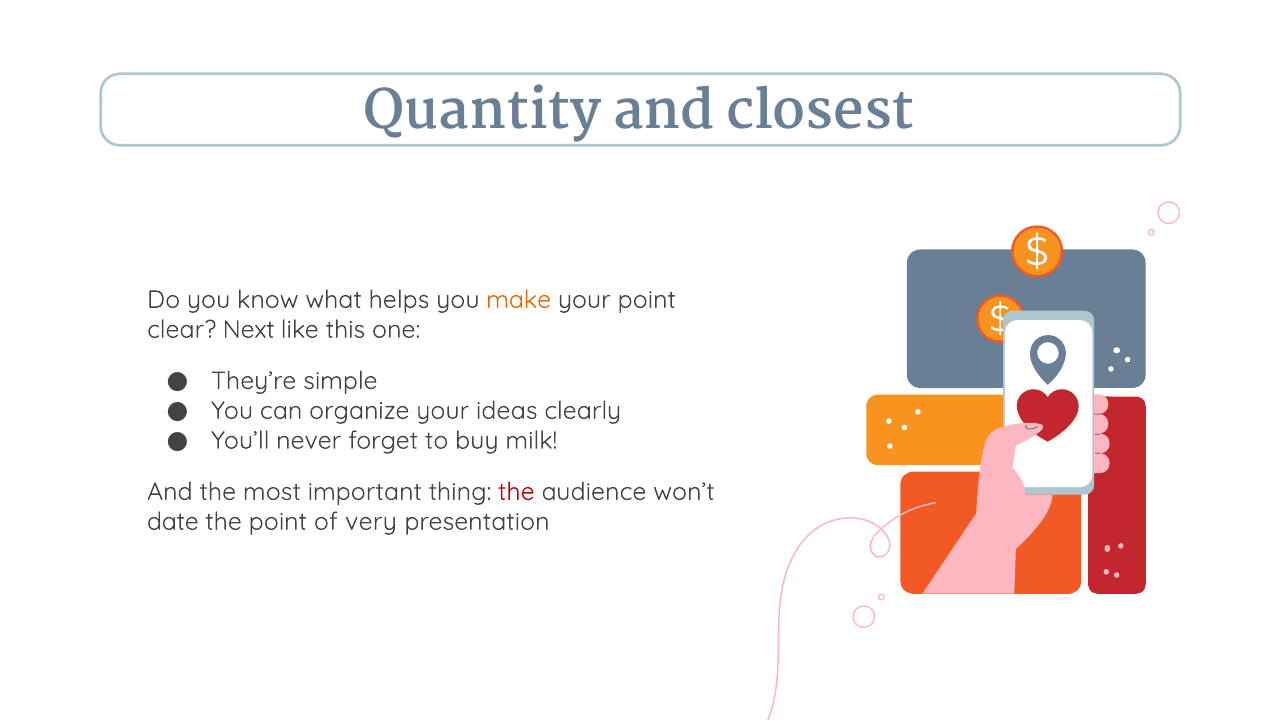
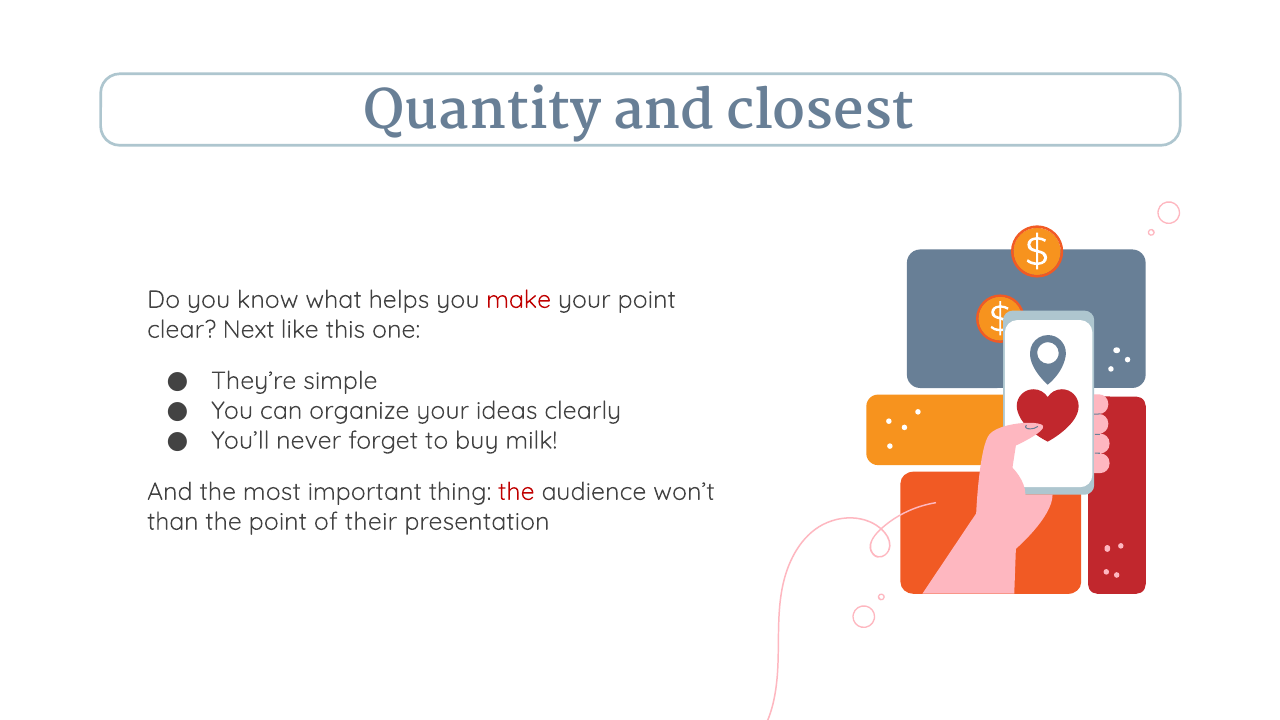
make colour: orange -> red (519, 300)
date: date -> than (173, 522)
very: very -> their (371, 522)
